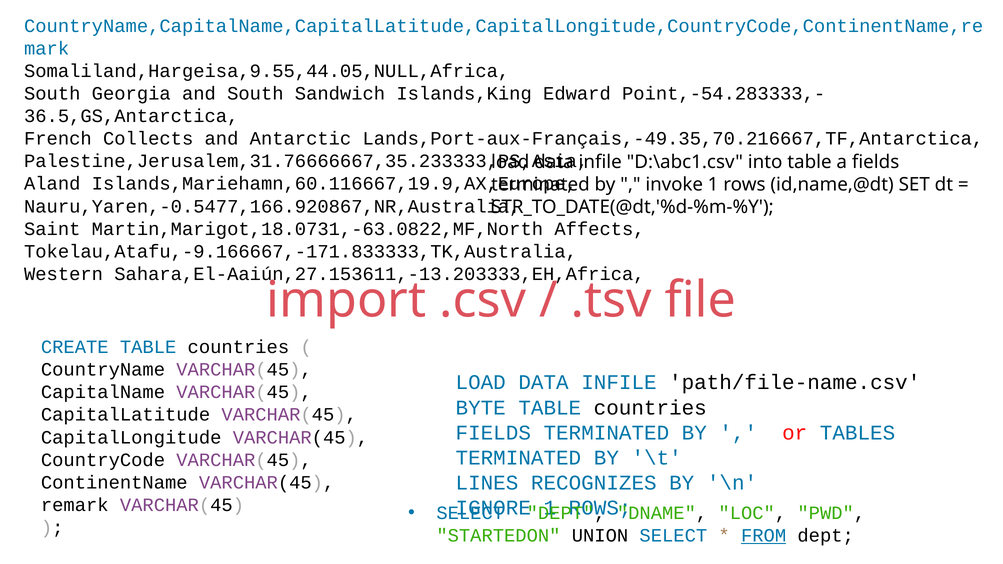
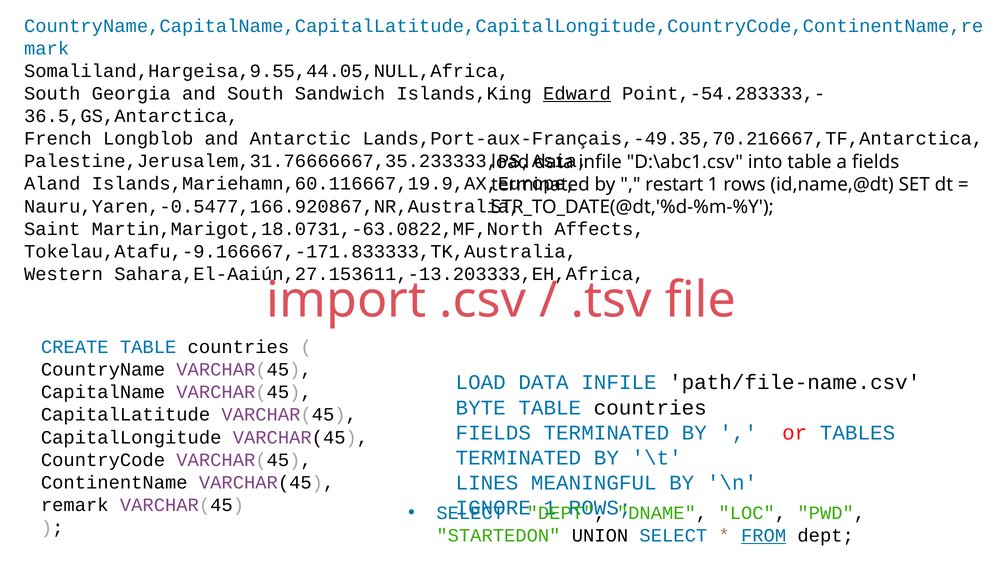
Edward underline: none -> present (577, 94)
Collects: Collects -> Longblob (148, 139)
invoke: invoke -> restart (674, 185)
RECOGNIZES: RECOGNIZES -> MEANINGFUL (594, 483)
